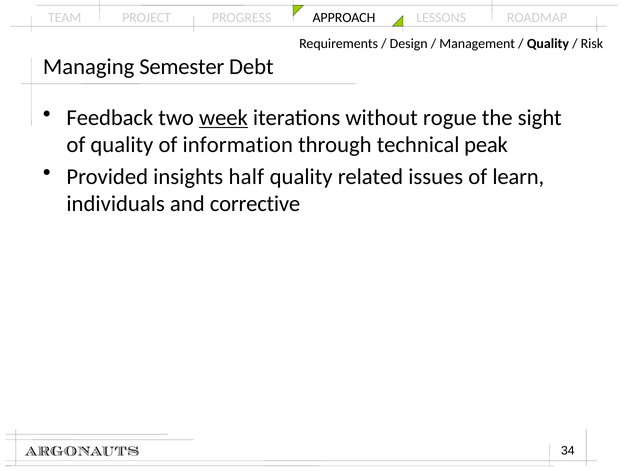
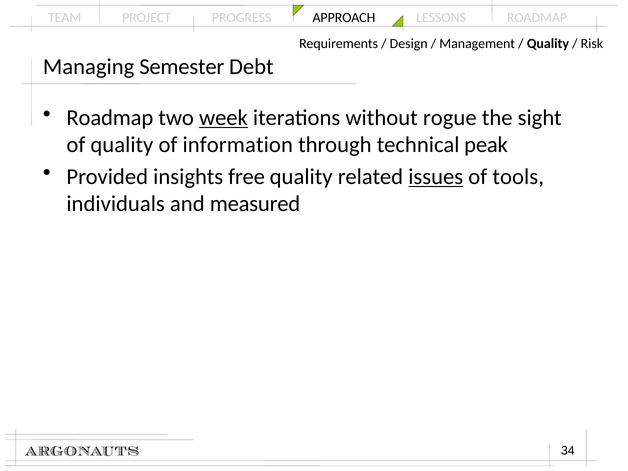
Feedback: Feedback -> Roadmap (110, 118)
half: half -> free (247, 177)
issues underline: none -> present (436, 177)
learn: learn -> tools (518, 177)
corrective: corrective -> measured (255, 204)
